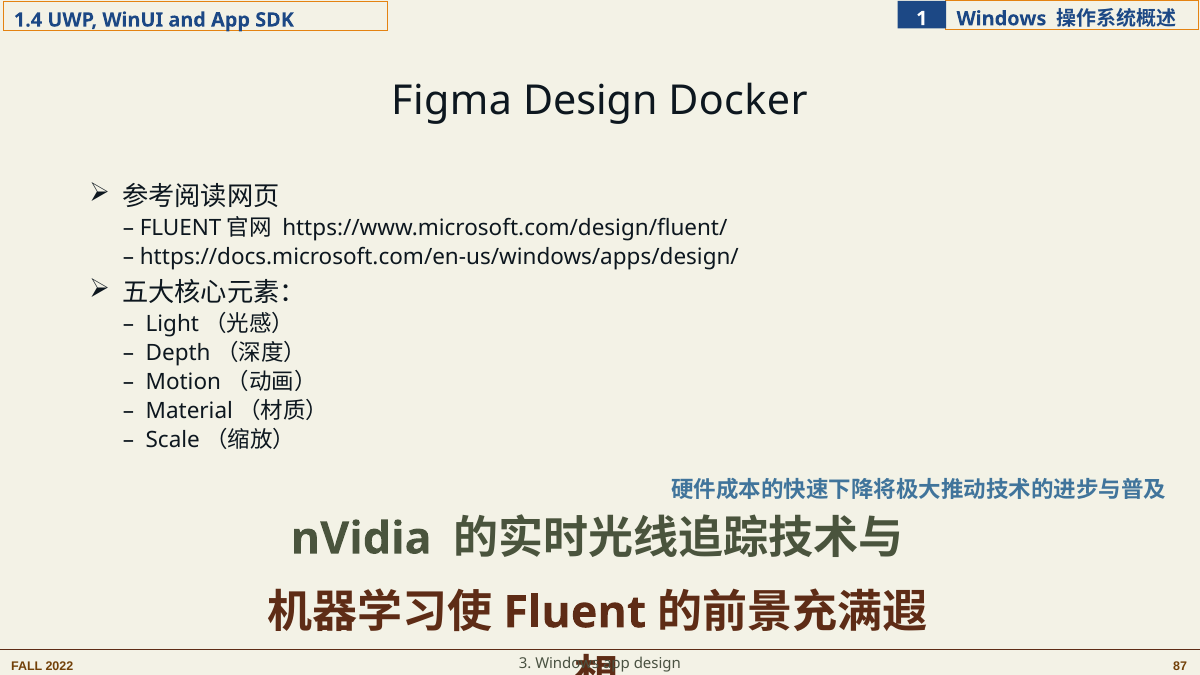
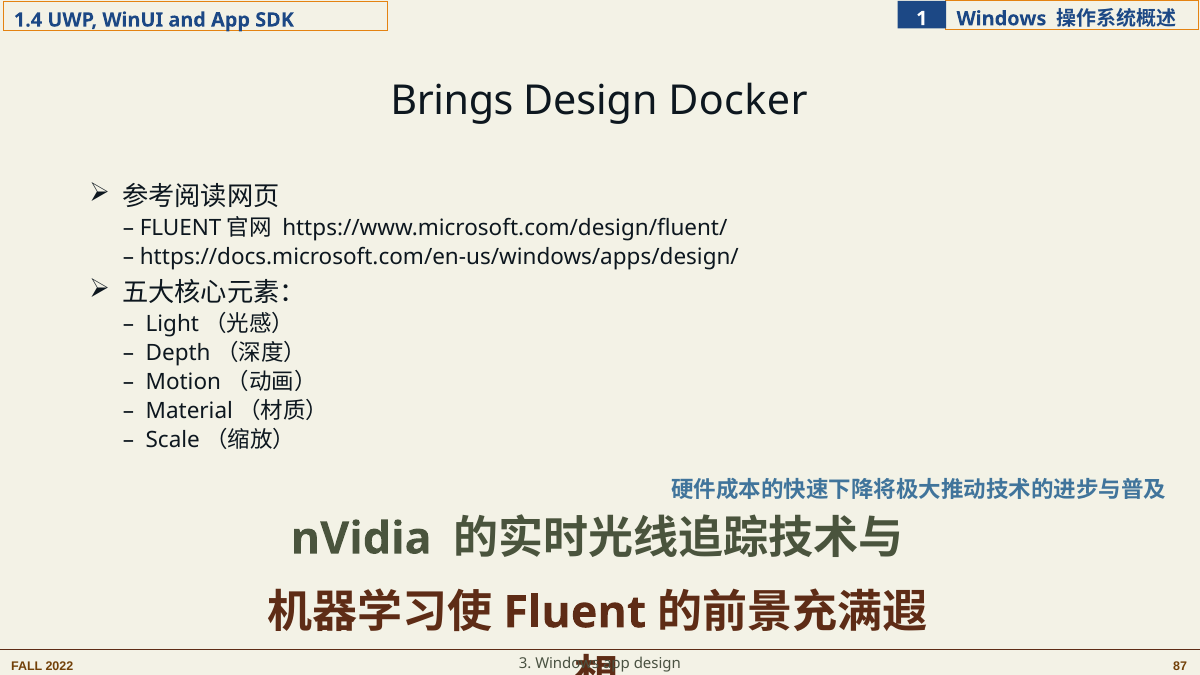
Figma: Figma -> Brings (452, 101)
